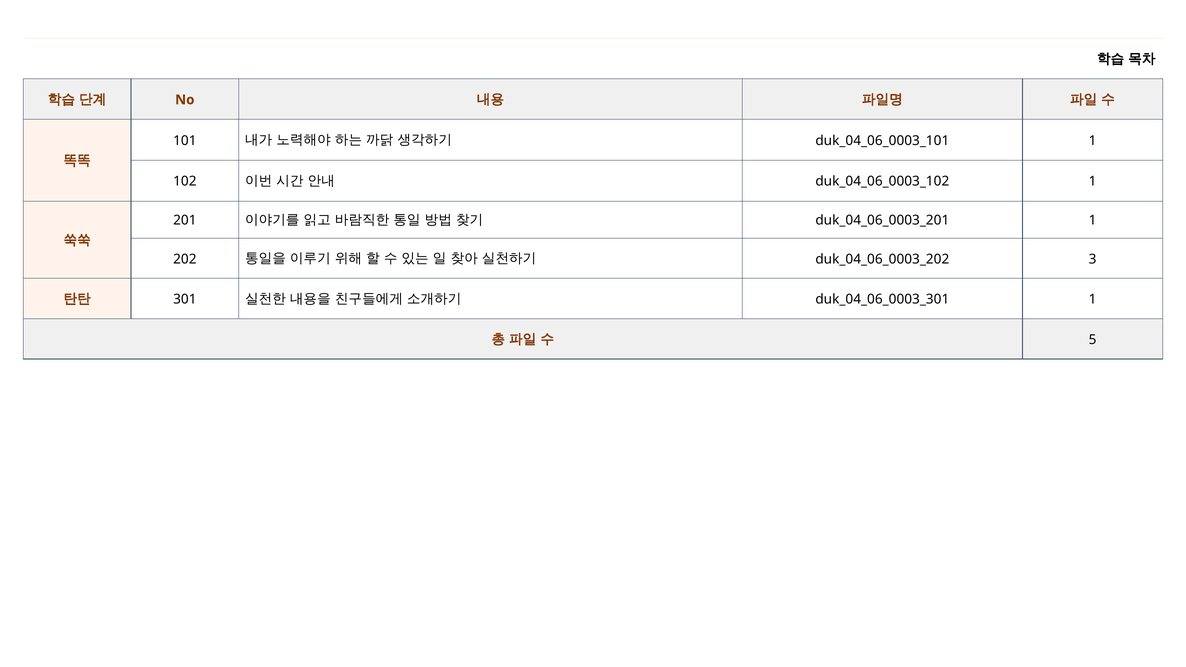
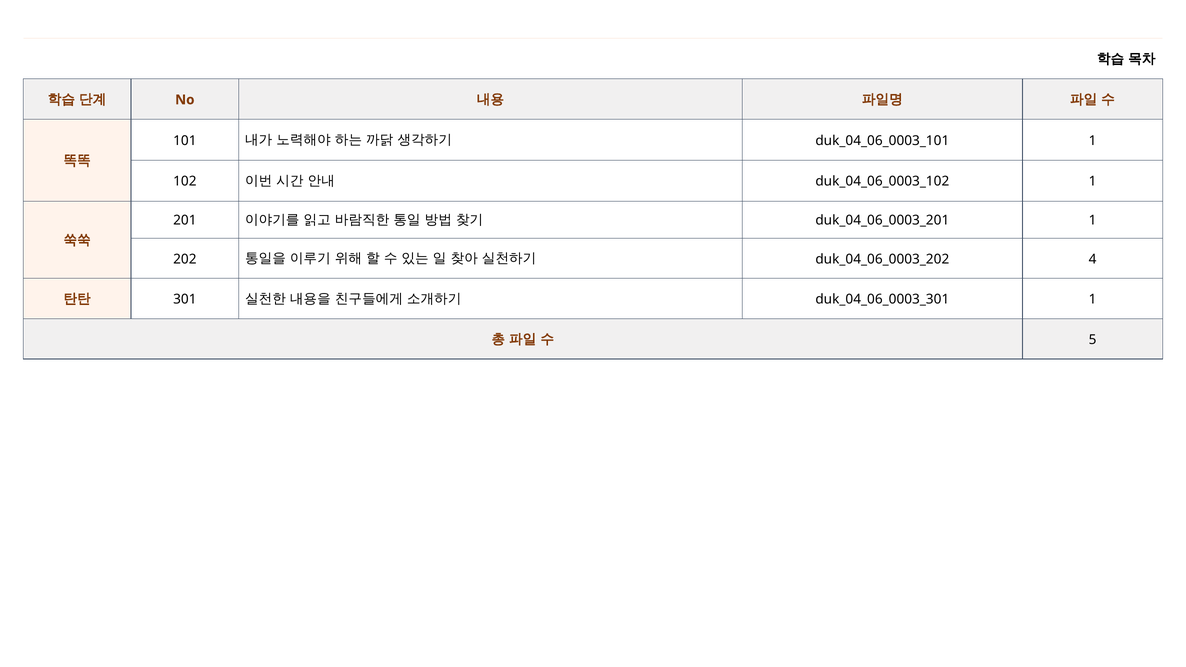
3: 3 -> 4 (1093, 259)
